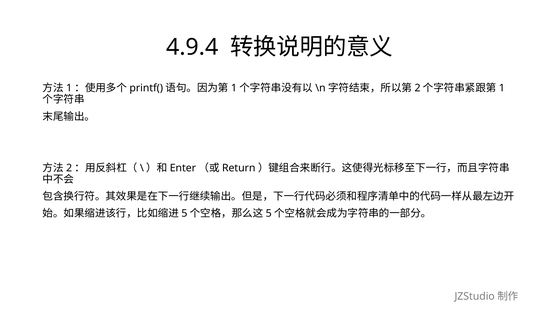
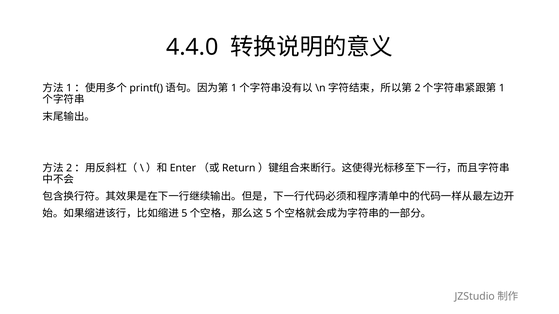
4.9.4: 4.9.4 -> 4.4.0 (192, 47)
